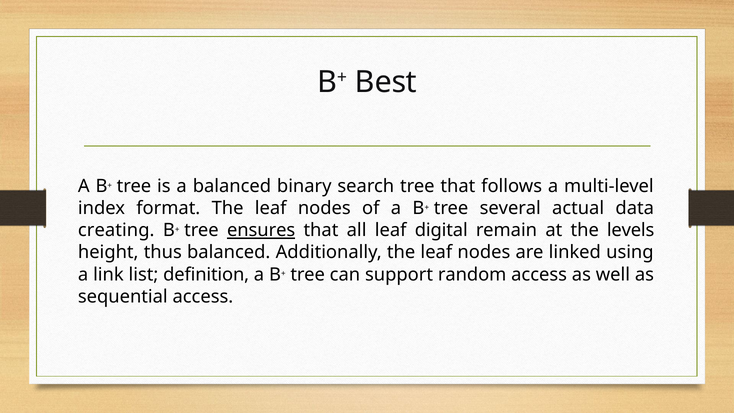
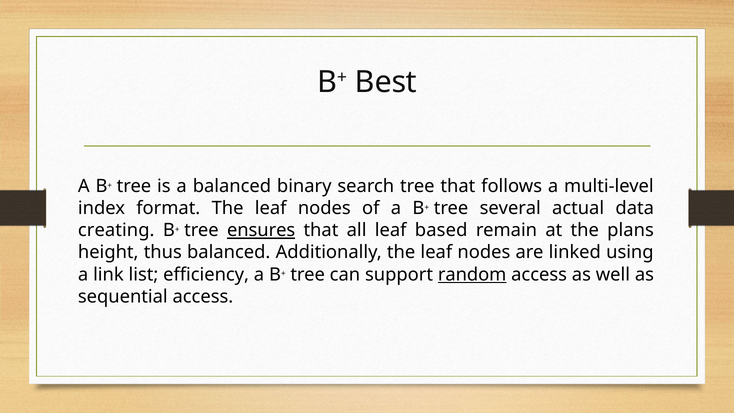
digital: digital -> based (441, 230)
levels: levels -> plans (631, 230)
definition: definition -> efficiency (206, 274)
random underline: none -> present (472, 274)
